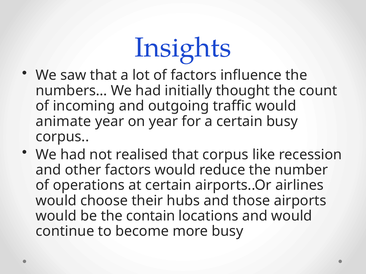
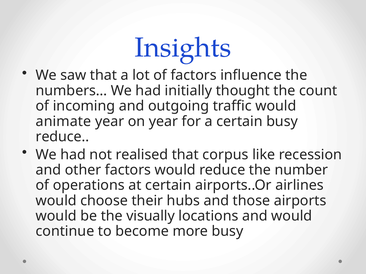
corpus: corpus -> reduce (62, 137)
contain: contain -> visually (151, 216)
